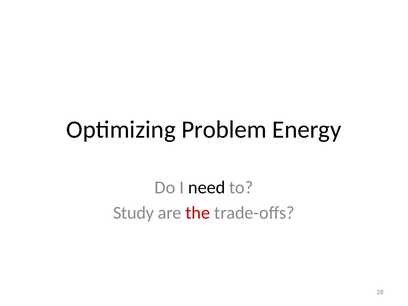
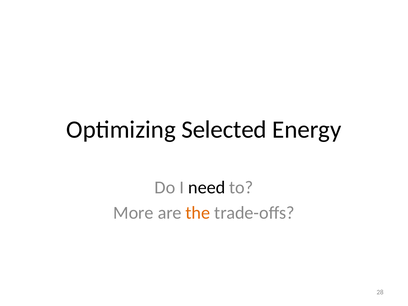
Problem: Problem -> Selected (224, 130)
Study: Study -> More (133, 213)
the colour: red -> orange (198, 213)
